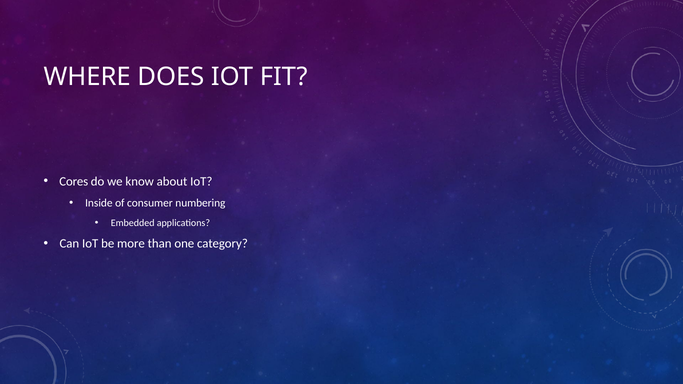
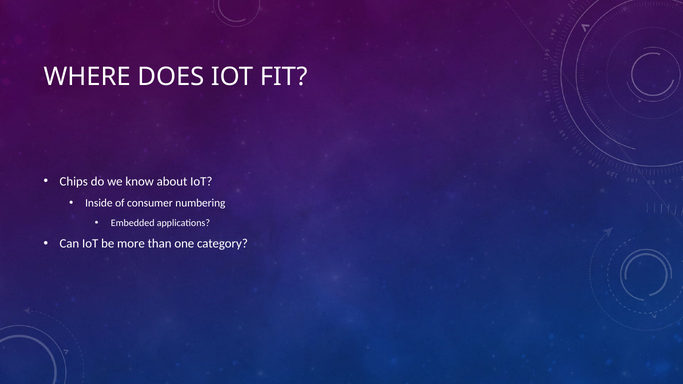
Cores: Cores -> Chips (74, 182)
